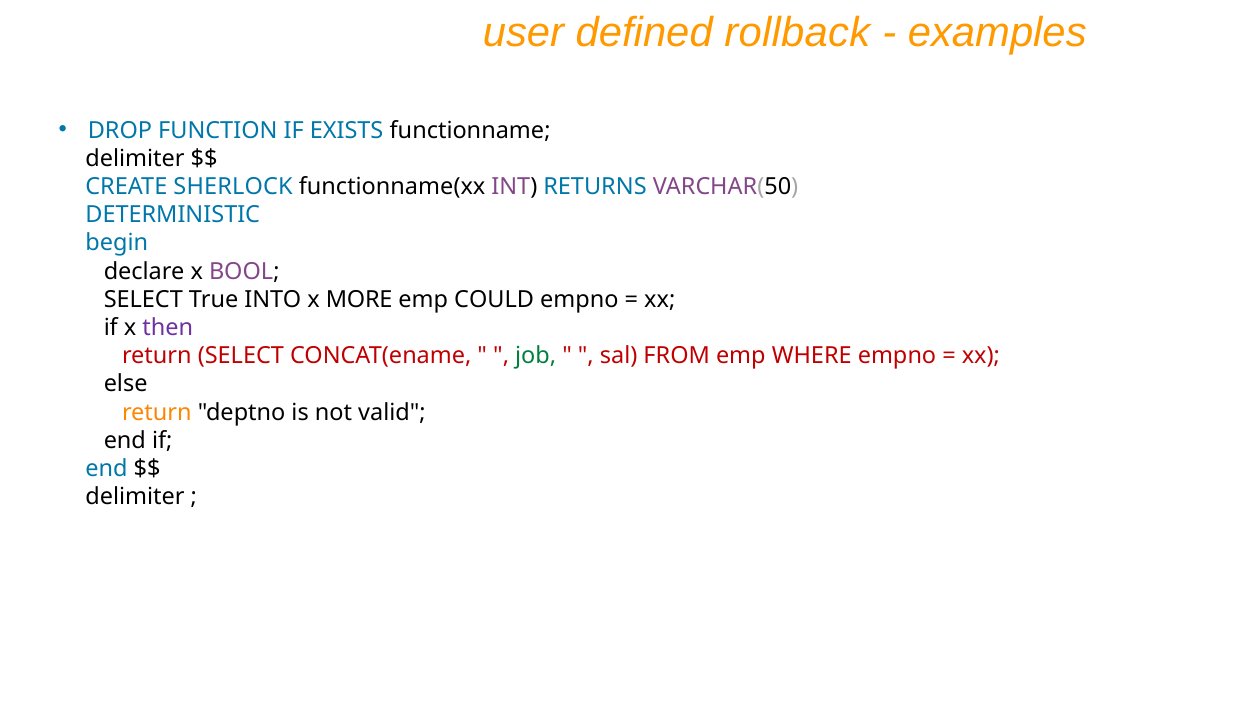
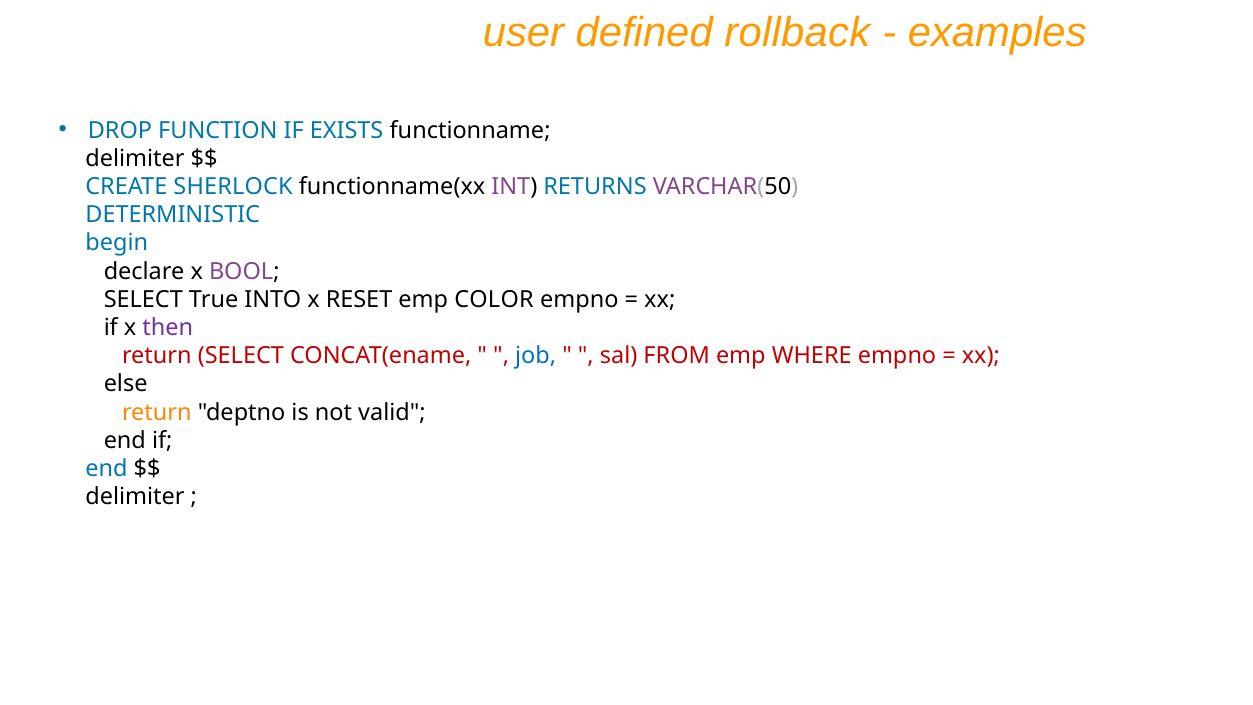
MORE: MORE -> RESET (359, 299)
COULD: COULD -> COLOR (494, 299)
job colour: green -> blue (536, 356)
